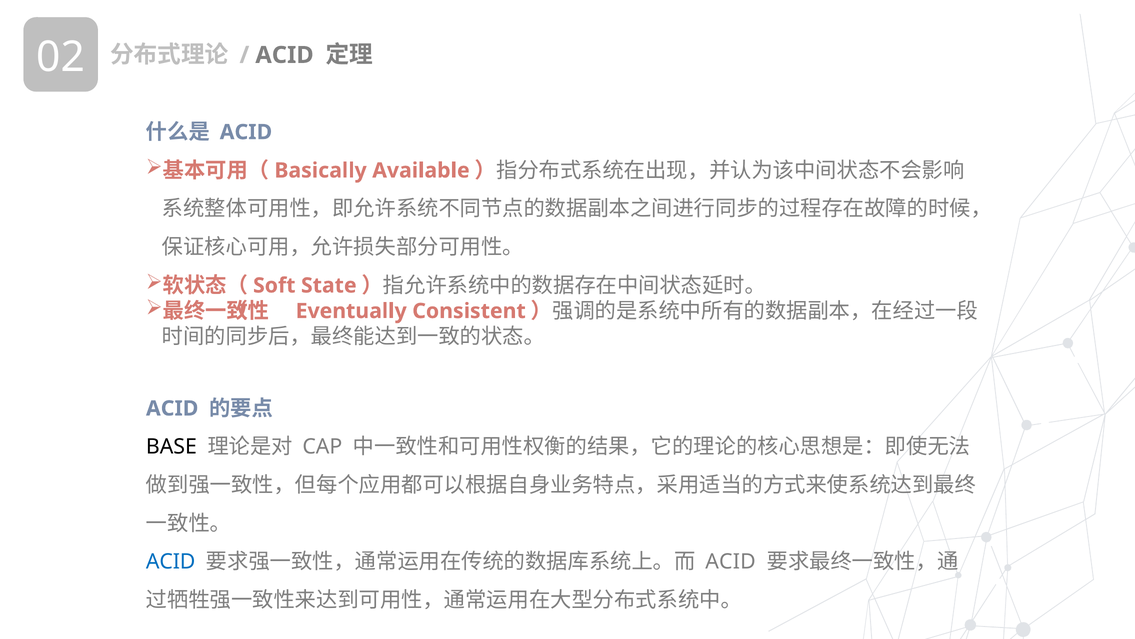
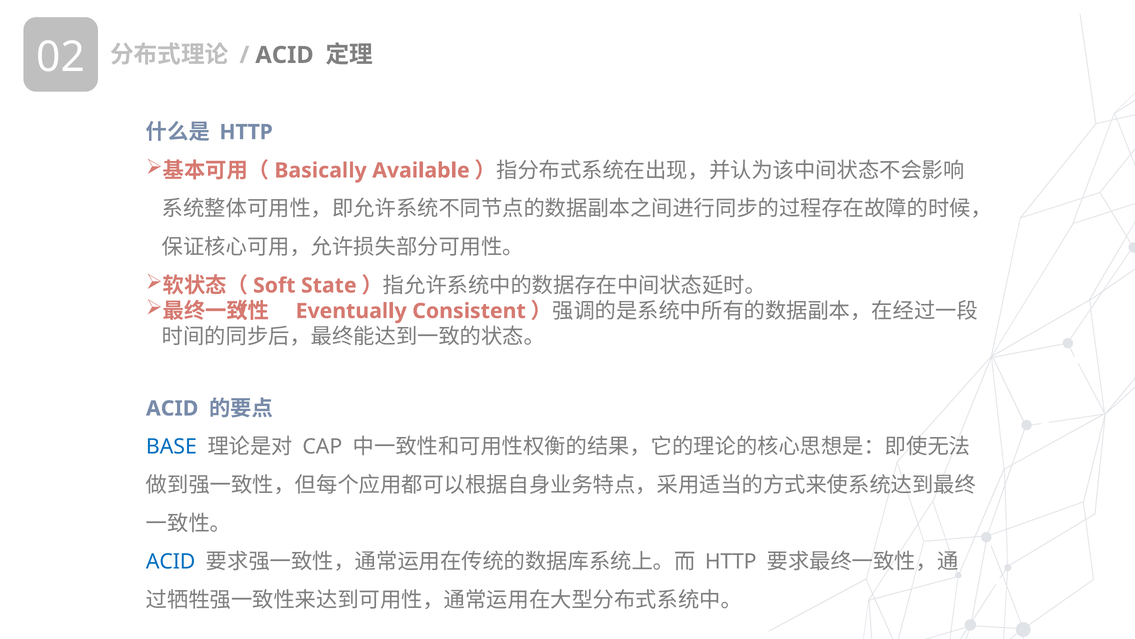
ACID: ACID -> HTTP (246, 132)
BASE colour: black -> blue (171, 446)
ACID: ACID -> HTTP (731, 561)
